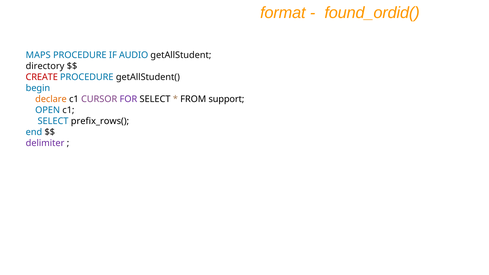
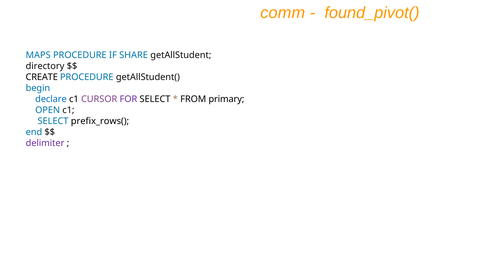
format: format -> comm (283, 13)
found_ordid(: found_ordid( -> found_pivot( (372, 13)
AUDIO: AUDIO -> SHARE (134, 55)
CREATE colour: red -> black (42, 77)
declare colour: orange -> blue (51, 99)
support: support -> primary (226, 99)
